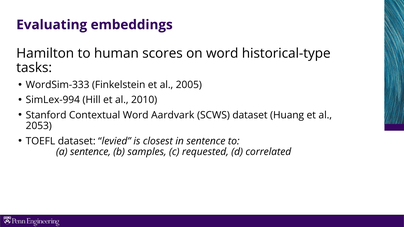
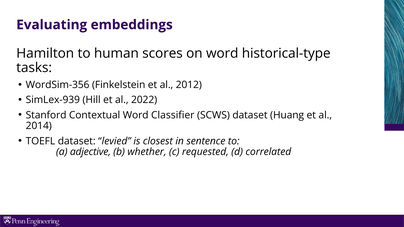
WordSim-333: WordSim-333 -> WordSim-356 (58, 85)
2005: 2005 -> 2012 (189, 85)
SimLex-994: SimLex-994 -> SimLex-939 (53, 100)
2010: 2010 -> 2022 (144, 100)
Aardvark: Aardvark -> Classifier (173, 115)
2053: 2053 -> 2014 (39, 126)
a sentence: sentence -> adjective (90, 152)
samples: samples -> whether (147, 152)
